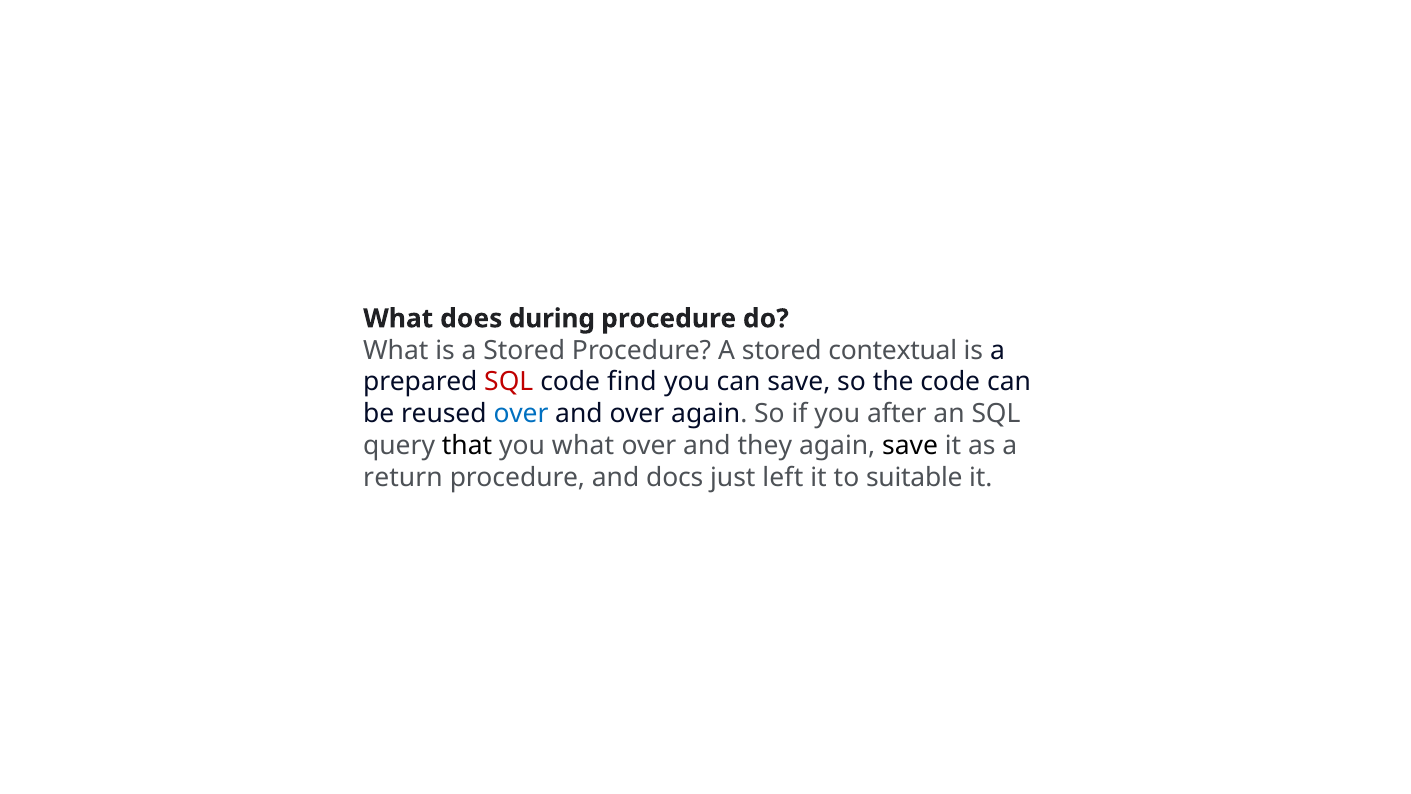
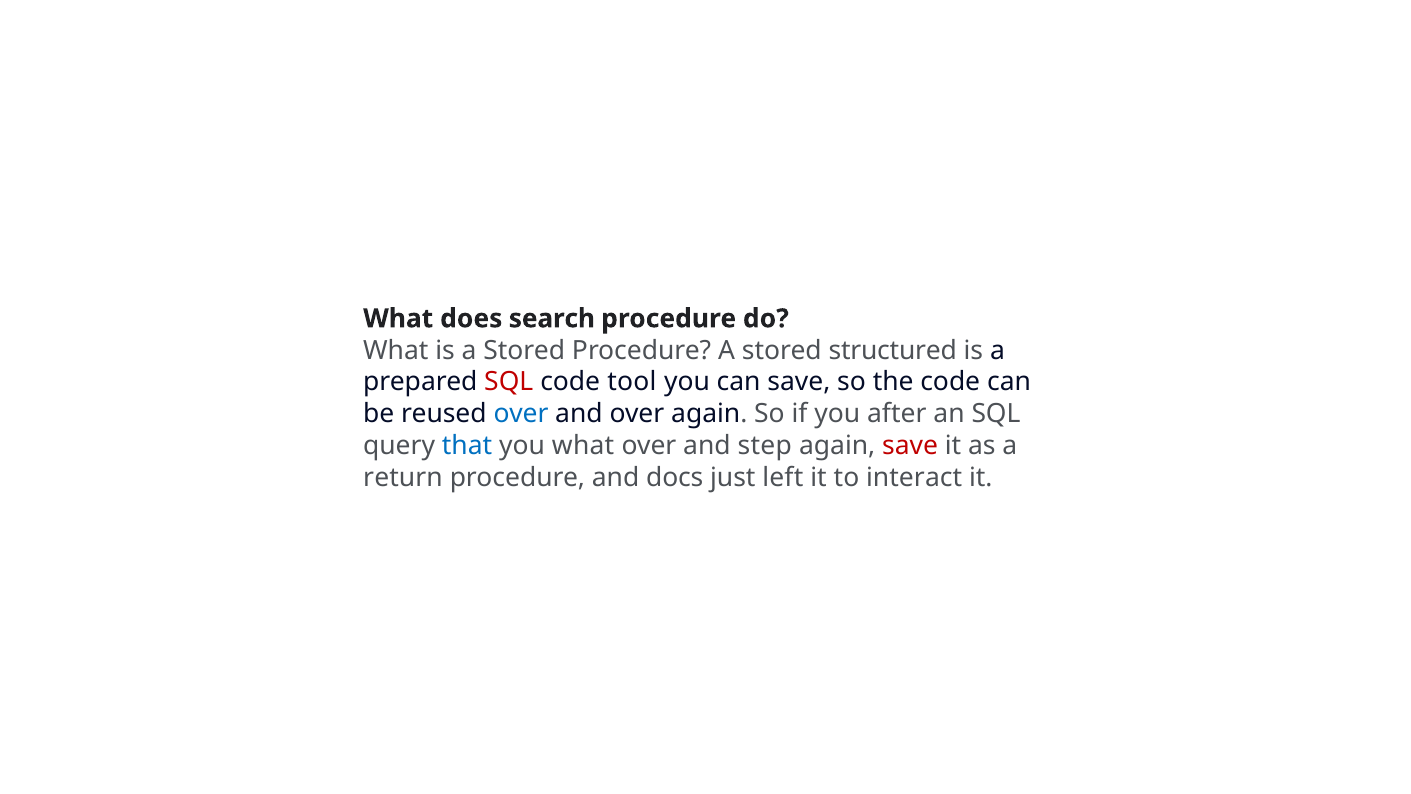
during: during -> search (552, 318)
contextual: contextual -> structured (893, 350)
find: find -> tool (632, 382)
that colour: black -> blue (467, 445)
they: they -> step (765, 445)
save colour: black -> red (910, 445)
suitable: suitable -> interact (914, 477)
